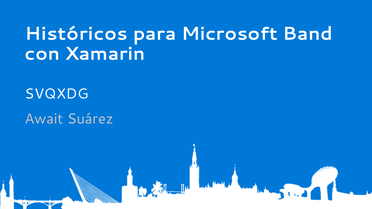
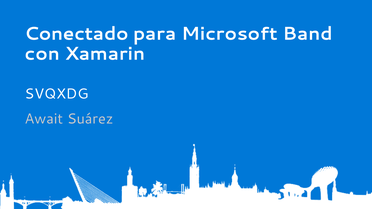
Históricos: Históricos -> Conectado (76, 34)
